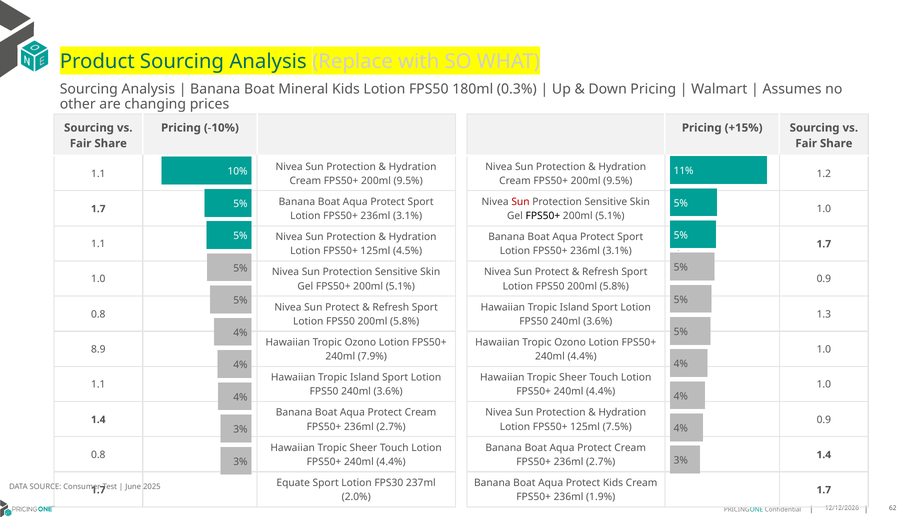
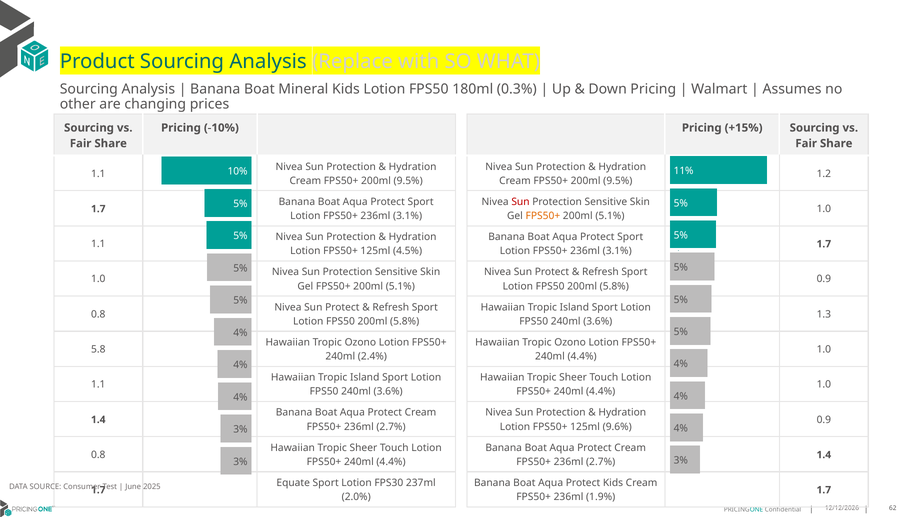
FPS50+ colour: black -> orange (543, 216)
8.9: 8.9 -> 5.8 (98, 349)
7.9%: 7.9% -> 2.4% (372, 356)
7.5%: 7.5% -> 9.6% (617, 427)
